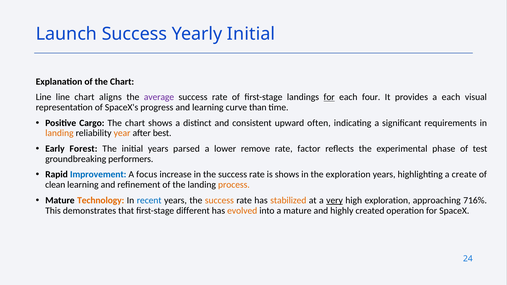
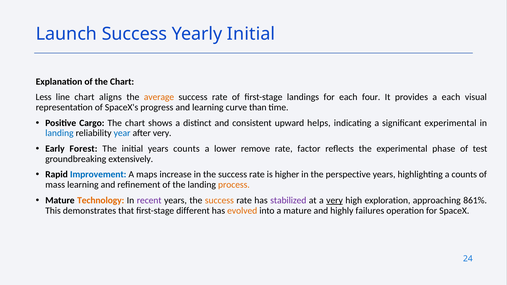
Line: Line -> Less (44, 97)
average colour: purple -> orange (159, 97)
for underline: present -> none (329, 97)
often: often -> helps (319, 123)
significant requirements: requirements -> experimental (450, 123)
landing colour: orange -> blue (59, 133)
year colour: orange -> blue (122, 133)
after best: best -> very (162, 133)
years parsed: parsed -> counts (186, 149)
performers: performers -> extensively (131, 159)
focus: focus -> maps (147, 175)
is shows: shows -> higher (287, 175)
the exploration: exploration -> perspective (348, 175)
a create: create -> counts (464, 175)
clean: clean -> mass (55, 185)
recent colour: blue -> purple (149, 200)
stabilized colour: orange -> purple (288, 200)
716%: 716% -> 861% (475, 200)
created: created -> failures (370, 211)
